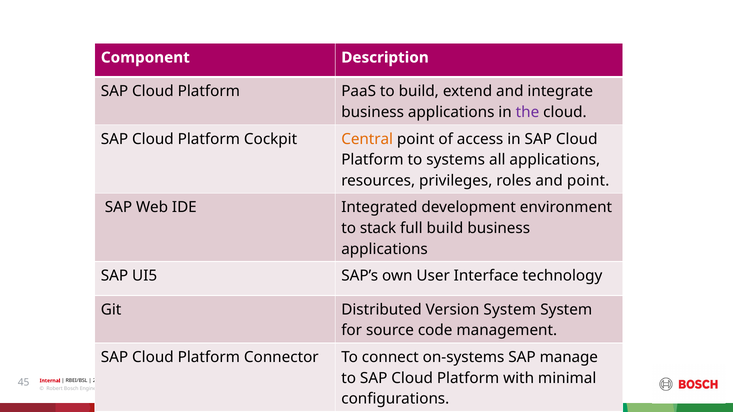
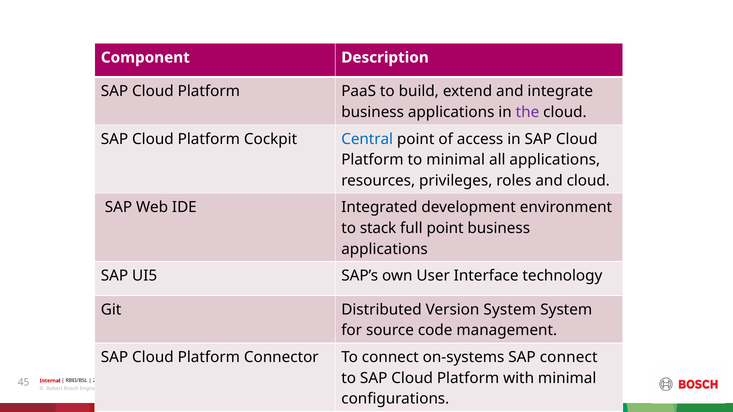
Central colour: orange -> blue (367, 139)
to systems: systems -> minimal (456, 160)
and point: point -> cloud (588, 181)
full build: build -> point (445, 228)
SAP manage: manage -> connect (569, 358)
